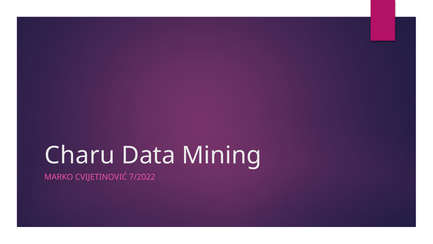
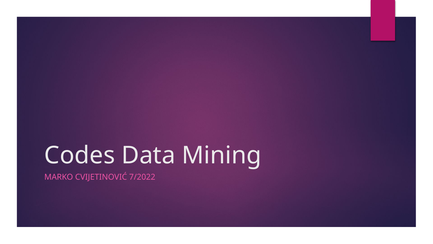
Charu: Charu -> Codes (80, 155)
